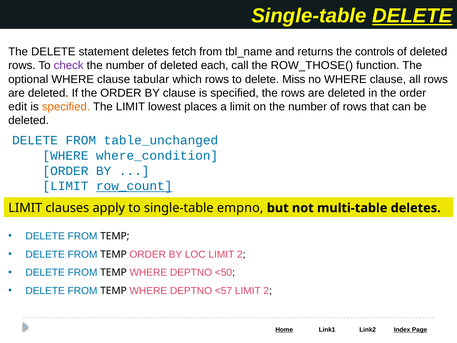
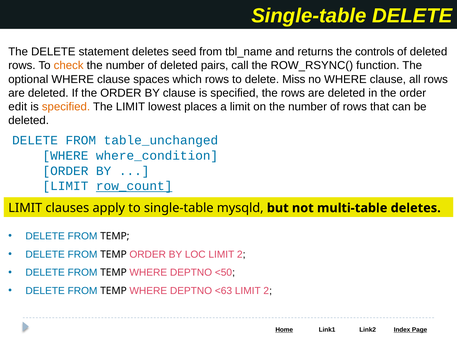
DELETE underline: present -> none (412, 16)
fetch: fetch -> seed (184, 52)
check colour: purple -> orange (69, 65)
each: each -> pairs (215, 65)
ROW_THOSE(: ROW_THOSE( -> ROW_RSYNC( (312, 65)
tabular: tabular -> spaces (151, 79)
empno: empno -> mysqld (240, 208)
<57: <57 -> <63 (223, 291)
